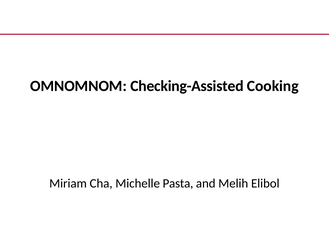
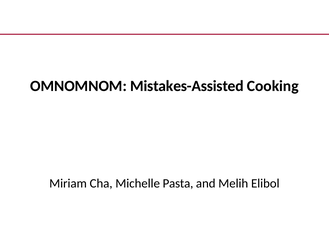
Checking-Assisted: Checking-Assisted -> Mistakes-Assisted (187, 86)
